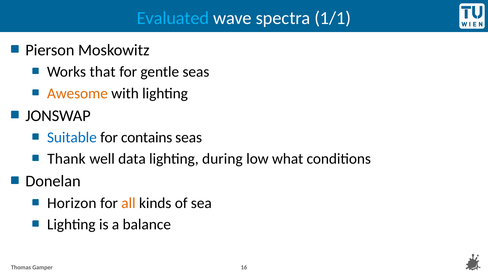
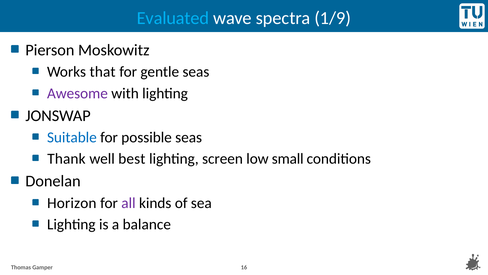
1/1: 1/1 -> 1/9 (333, 18)
Awesome colour: orange -> purple (77, 93)
contains: contains -> possible (147, 137)
data: data -> best (132, 159)
during: during -> screen (223, 159)
what: what -> small (288, 159)
all colour: orange -> purple (128, 203)
